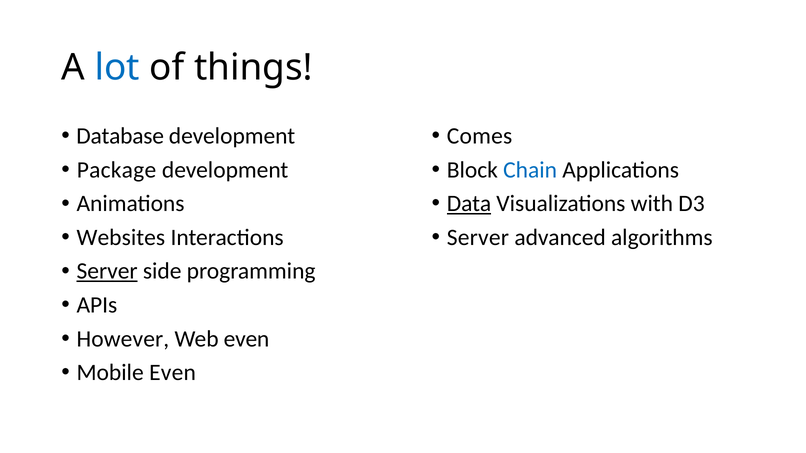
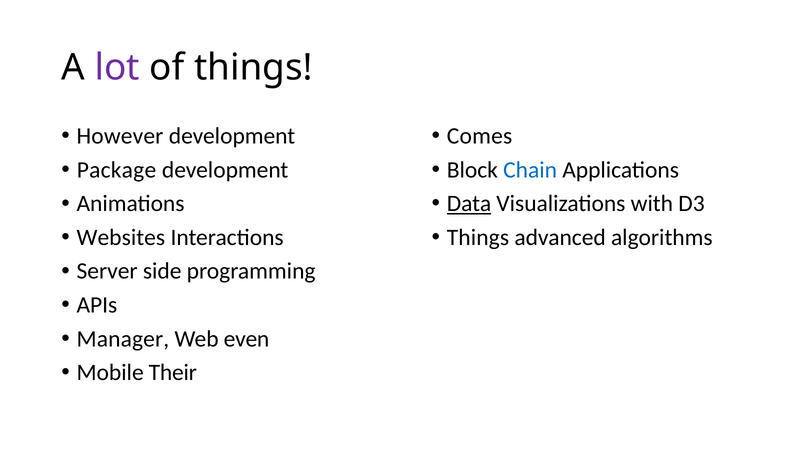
lot colour: blue -> purple (117, 68)
Database: Database -> However (120, 136)
Server: Server -> Things (478, 237)
Server underline: present -> none (107, 271)
However: However -> Manager (123, 339)
Mobile Even: Even -> Their (173, 373)
